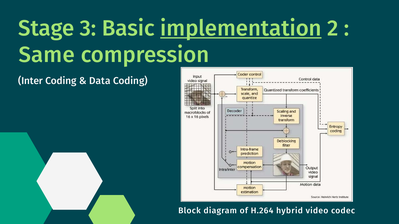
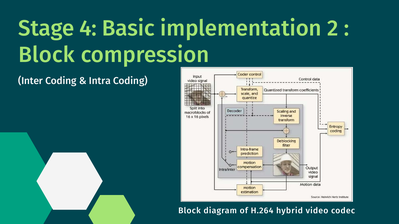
3: 3 -> 4 (88, 28)
implementation underline: present -> none (241, 28)
Same: Same -> Block (47, 55)
Data: Data -> Intra (100, 81)
